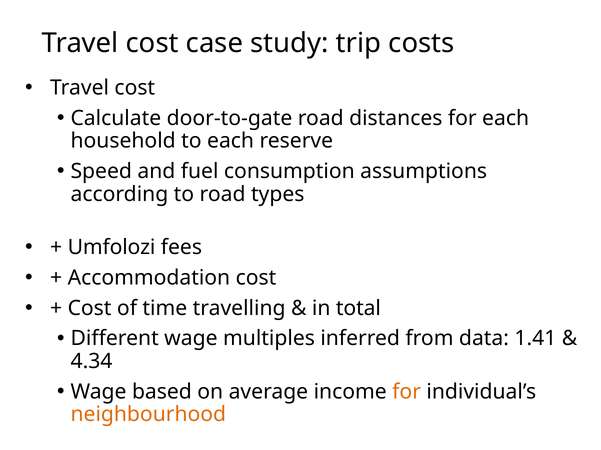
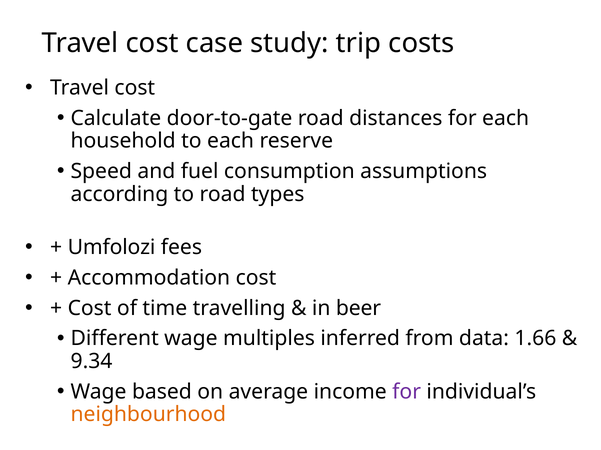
total: total -> beer (358, 309)
1.41: 1.41 -> 1.66 (535, 339)
4.34: 4.34 -> 9.34 (91, 362)
for colour: orange -> purple (407, 392)
